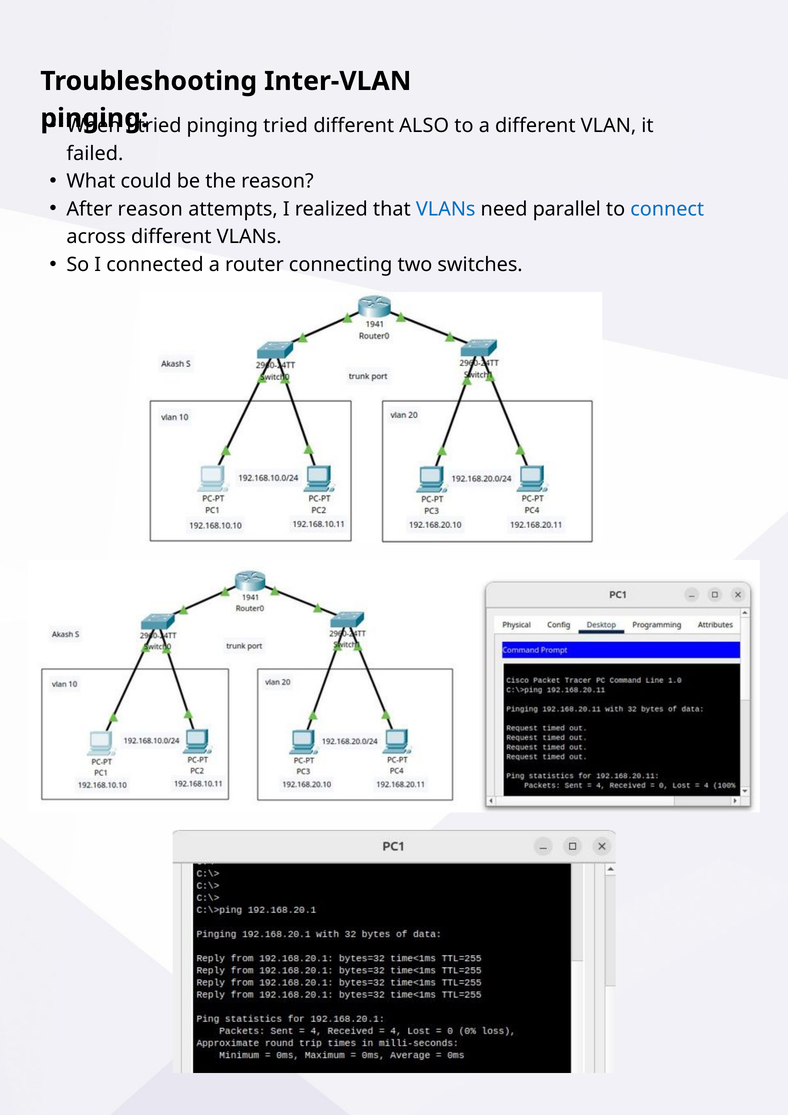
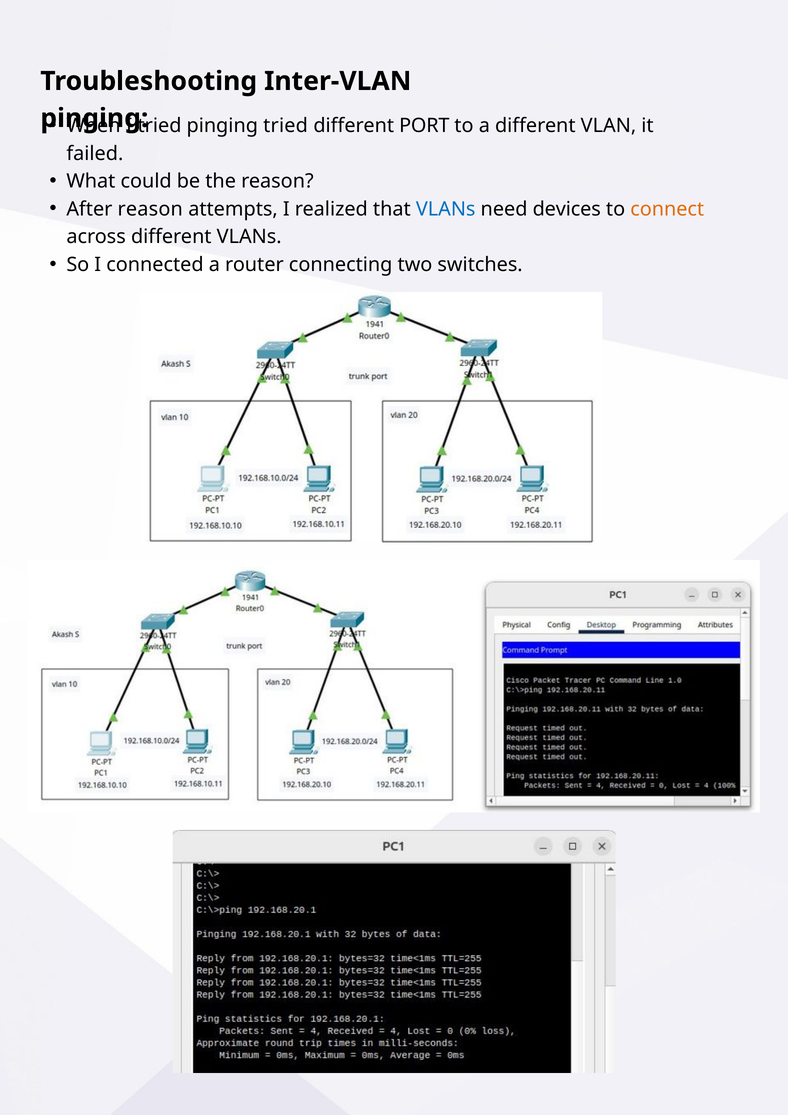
ALSO: ALSO -> PORT (424, 126)
parallel: parallel -> devices (567, 209)
connect colour: blue -> orange (667, 209)
